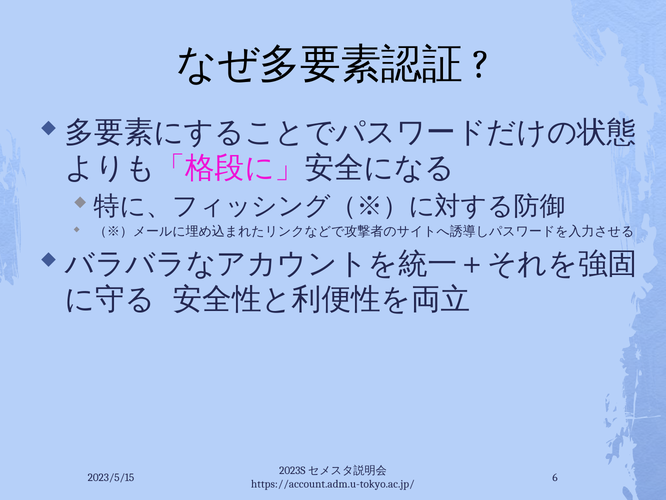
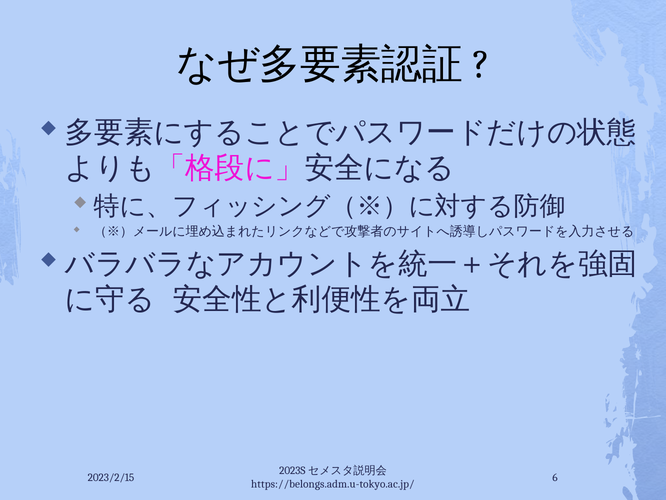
2023/5/15: 2023/5/15 -> 2023/2/15 (111, 477)
https://account.adm.u-tokyo.ac.jp/: https://account.adm.u-tokyo.ac.jp/ -> https://belongs.adm.u-tokyo.ac.jp/ (333, 484)
